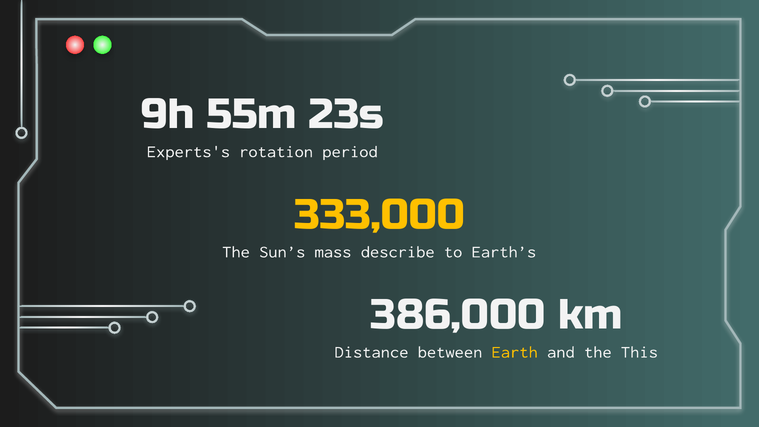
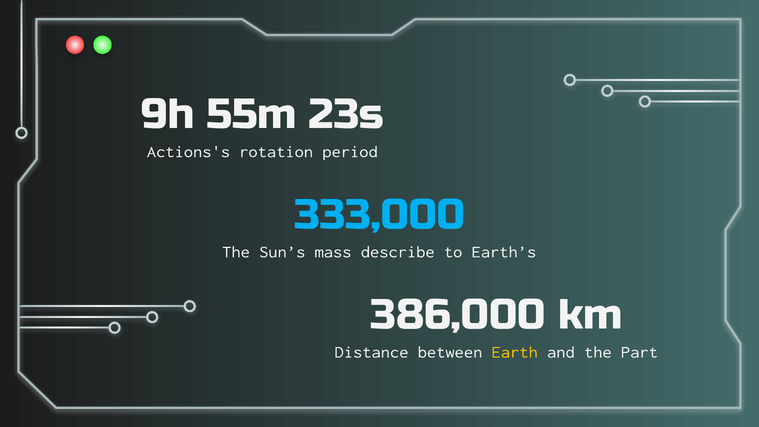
Experts's: Experts's -> Actions's (188, 152)
333,000 colour: yellow -> light blue (380, 215)
This: This -> Part (639, 352)
